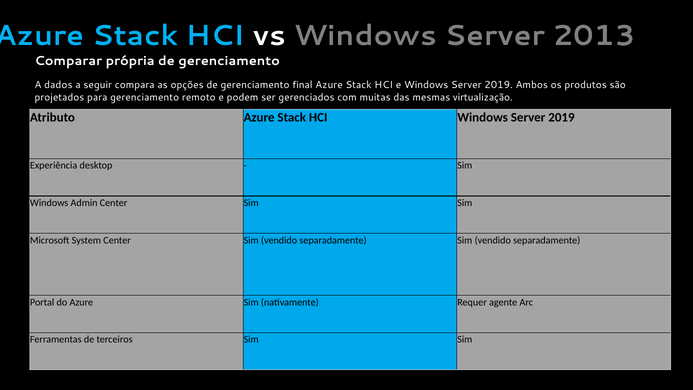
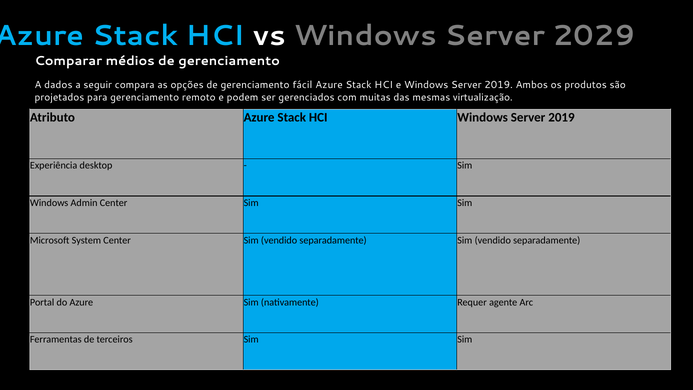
2013: 2013 -> 2029 (594, 36)
própria: própria -> médios (130, 61)
final: final -> fácil (302, 85)
